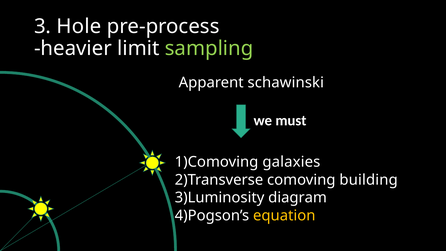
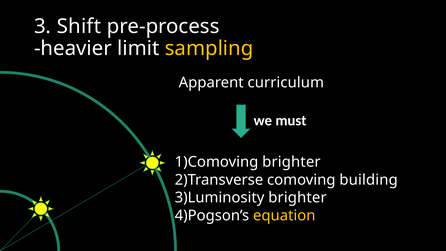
Hole: Hole -> Shift (79, 26)
sampling colour: light green -> yellow (209, 48)
schawinski: schawinski -> curriculum (286, 83)
galaxies: galaxies -> brighter (291, 162)
diagram: diagram -> brighter (297, 198)
